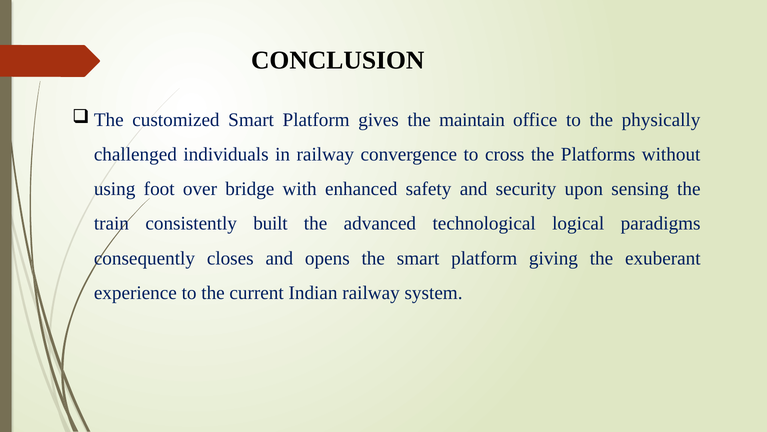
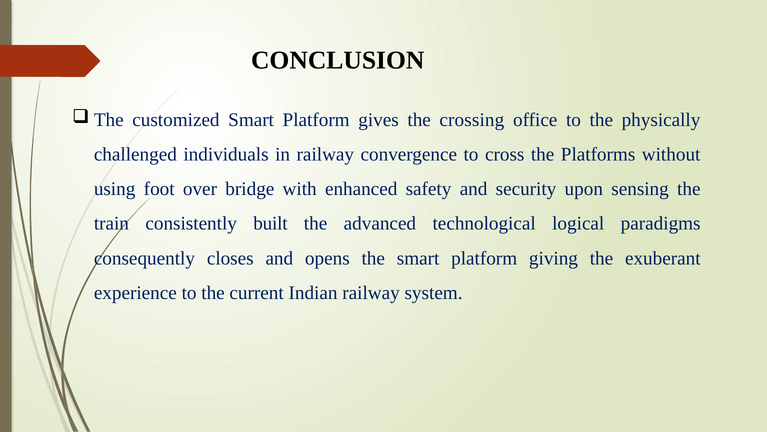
maintain: maintain -> crossing (472, 120)
